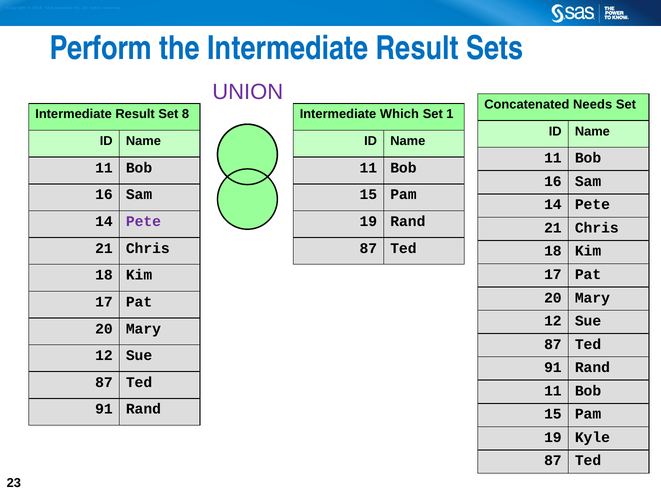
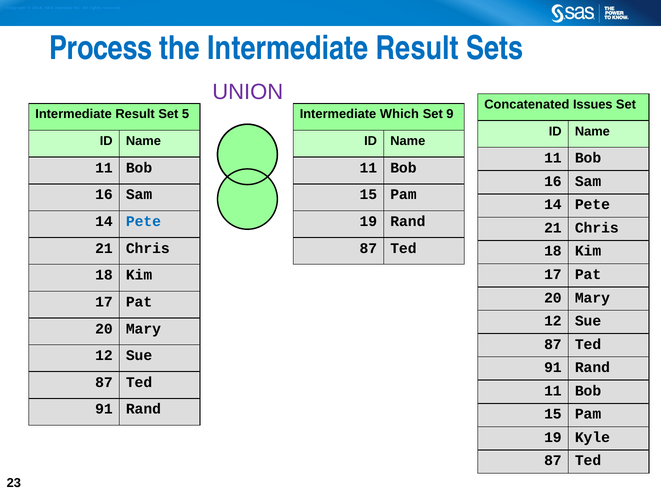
Perform: Perform -> Process (101, 48)
Needs: Needs -> Issues (593, 104)
8: 8 -> 5 (185, 114)
1: 1 -> 9 (450, 114)
Pete colour: purple -> blue (143, 221)
